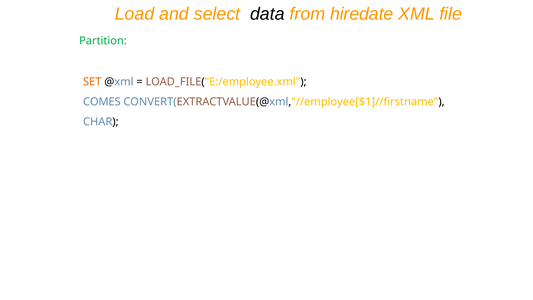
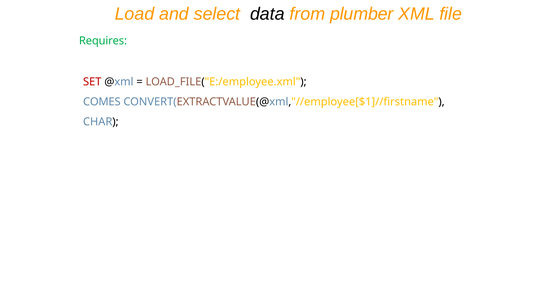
hiredate: hiredate -> plumber (362, 14)
Partition: Partition -> Requires (103, 41)
SET colour: orange -> red (92, 82)
